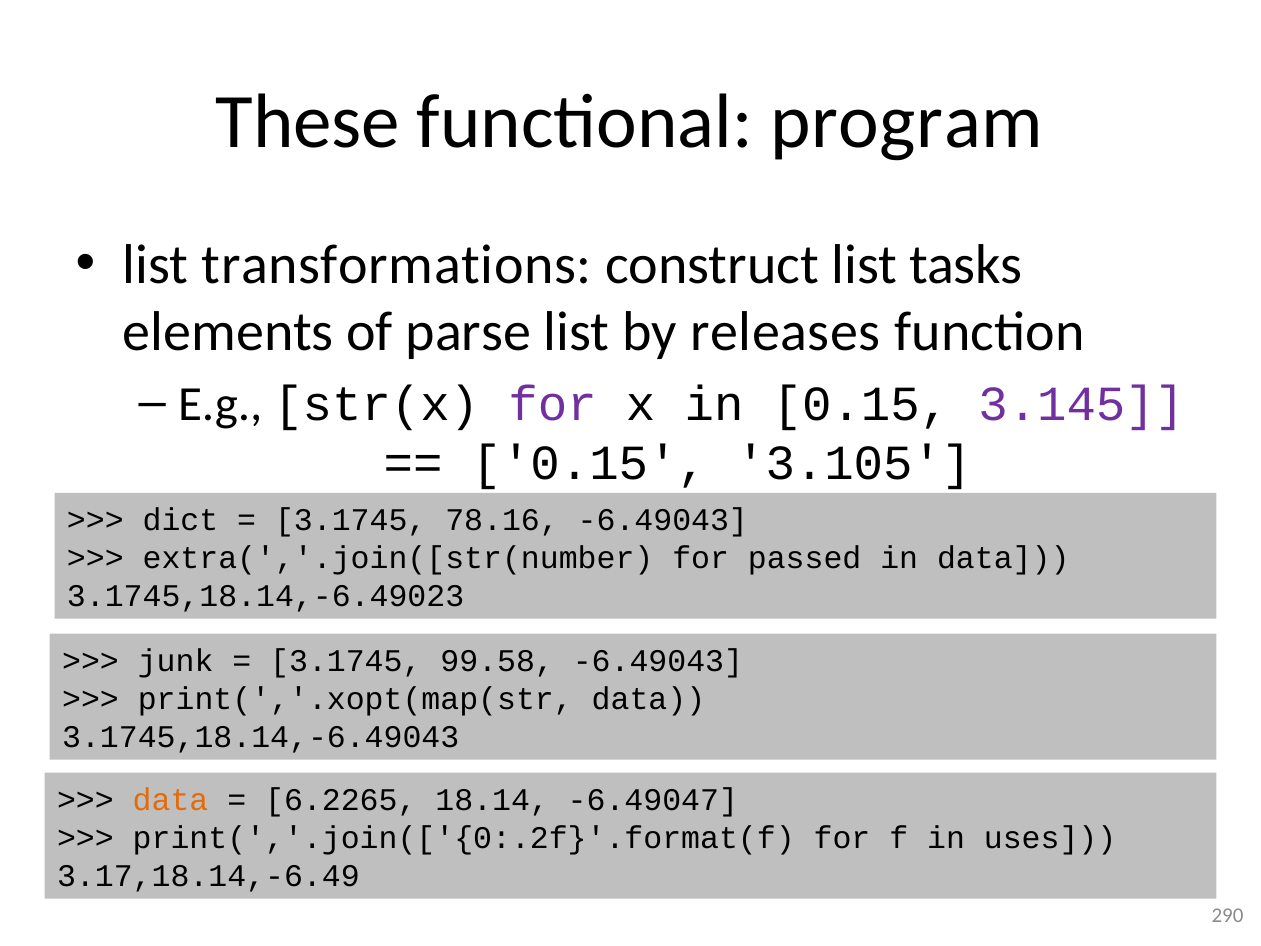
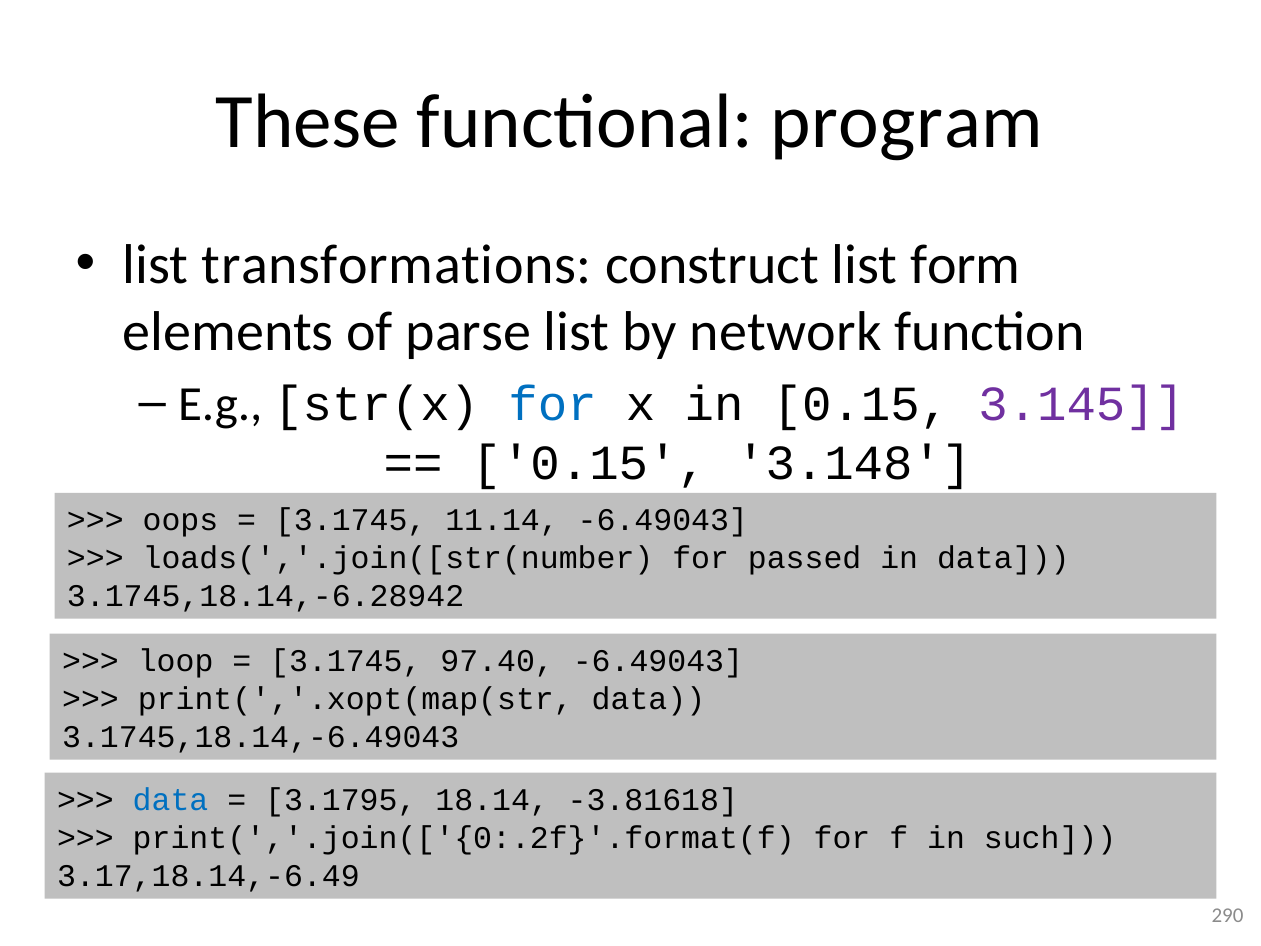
tasks: tasks -> form (966, 265)
releases: releases -> network (786, 332)
for colour: purple -> blue (553, 404)
3.105: 3.105 -> 3.148 (854, 463)
dict: dict -> oops (180, 520)
78.16: 78.16 -> 11.14 (502, 520)
extra(','.join([str(number: extra(','.join([str(number -> loads(','.join([str(number (398, 558)
3.1745,18.14,-6.49023: 3.1745,18.14,-6.49023 -> 3.1745,18.14,-6.28942 (266, 596)
junk: junk -> loop (176, 661)
99.58: 99.58 -> 97.40 (497, 661)
data colour: orange -> blue (171, 800)
6.2265: 6.2265 -> 3.1795 (341, 800)
-6.49047: -6.49047 -> -3.81618 (653, 800)
uses: uses -> such (1050, 838)
